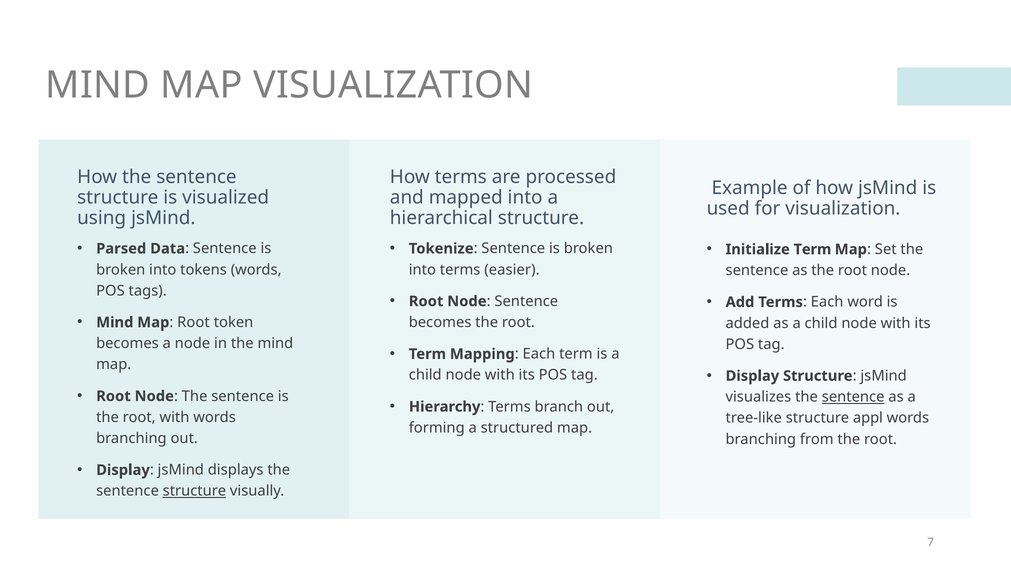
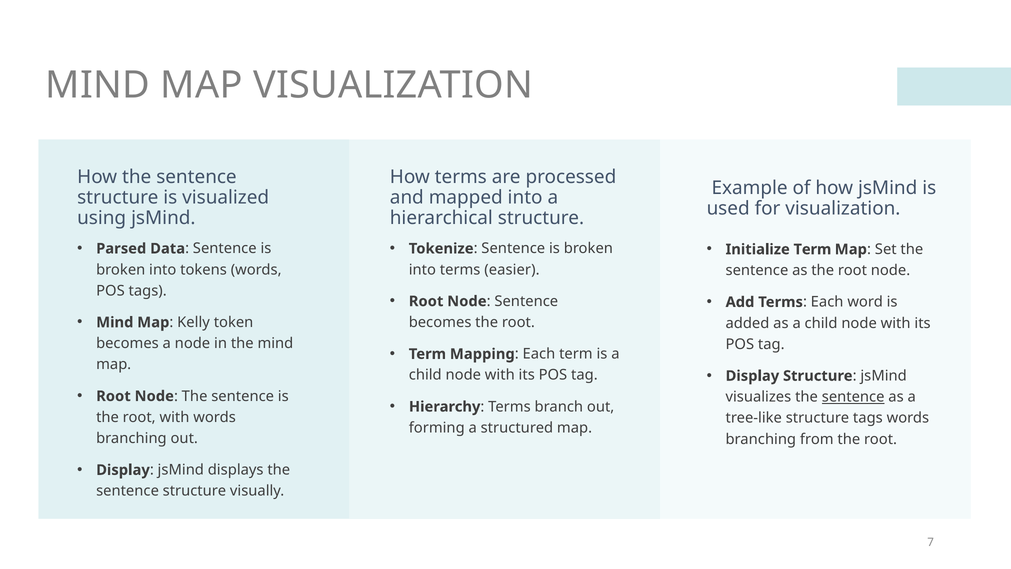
Map Root: Root -> Kelly (194, 322)
structure appl: appl -> tags (868, 418)
structure underline: present -> none (194, 491)
